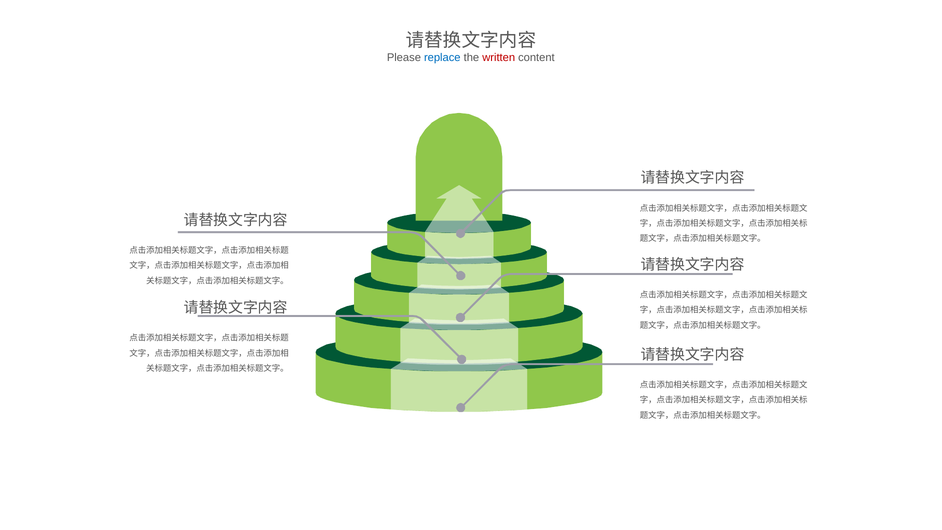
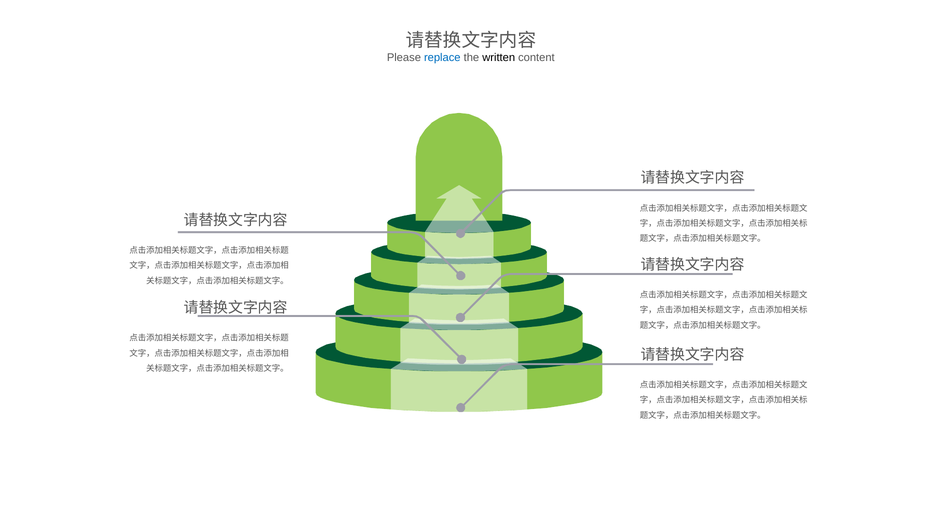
written colour: red -> black (499, 57)
